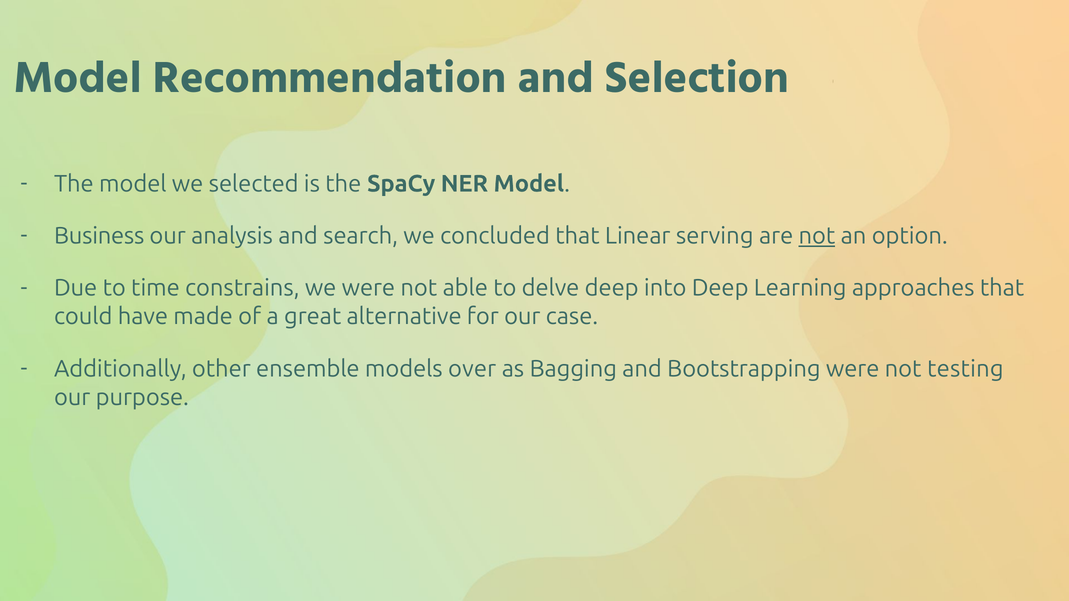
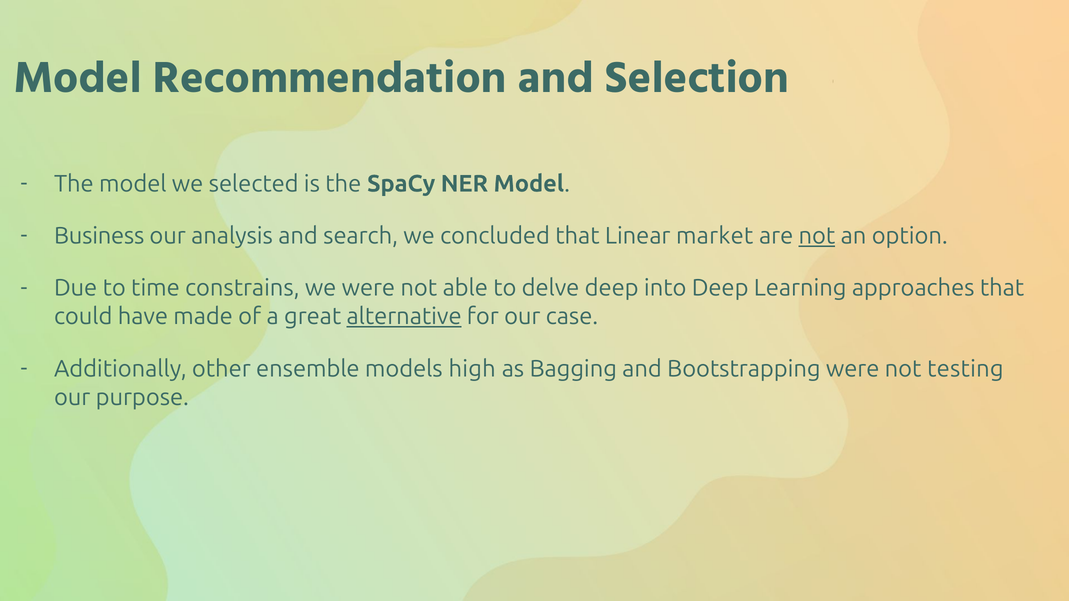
serving: serving -> market (715, 236)
alternative underline: none -> present (404, 317)
over: over -> high (472, 369)
